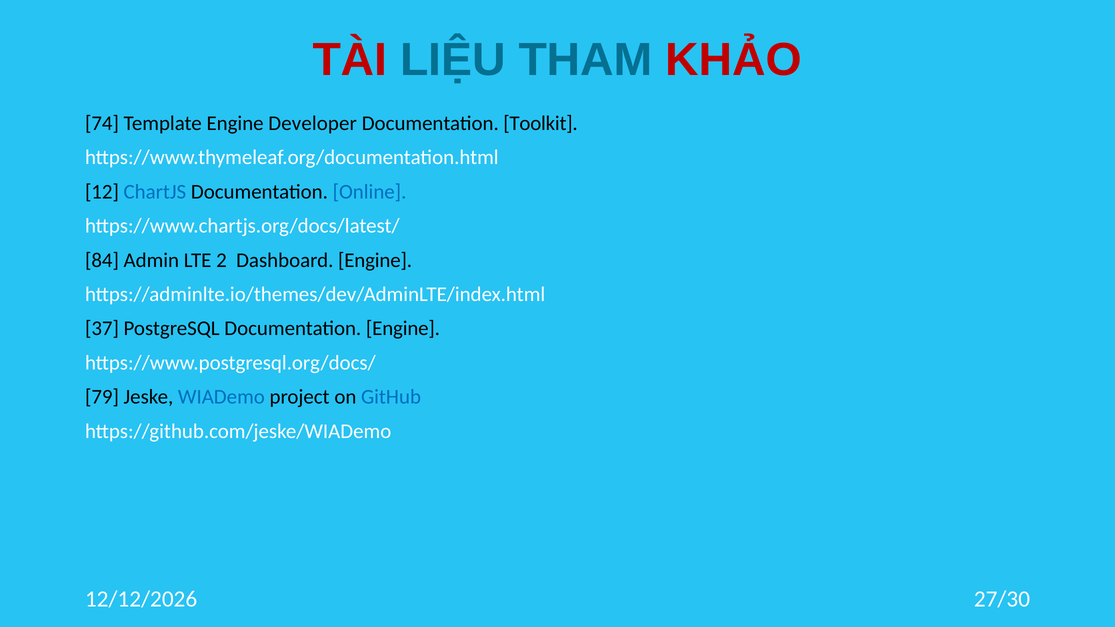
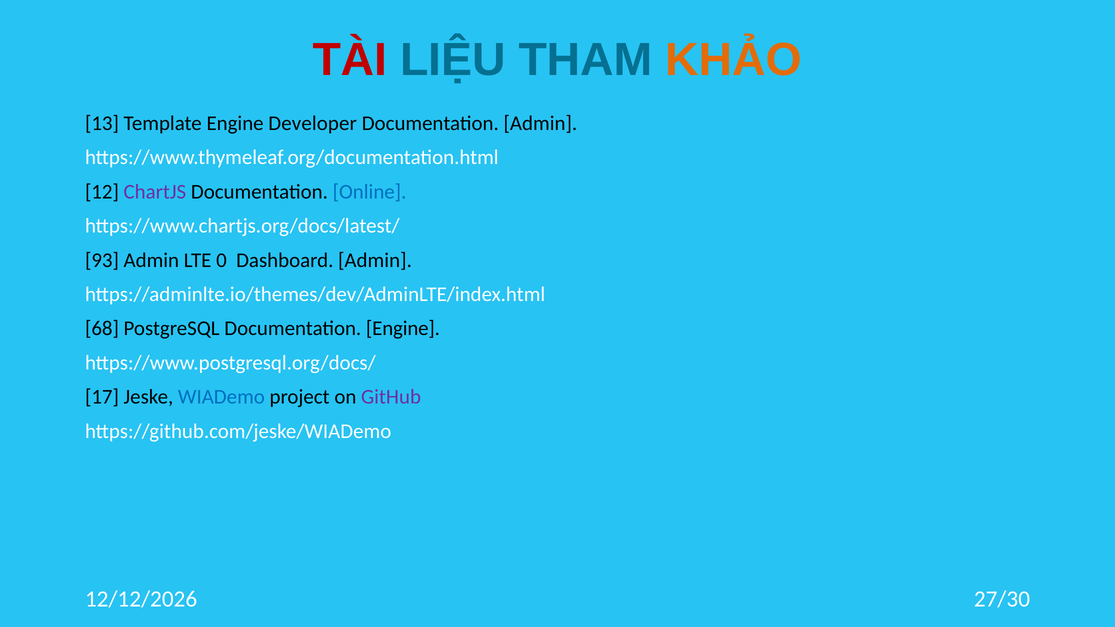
KHẢO colour: red -> orange (734, 60)
74: 74 -> 13 (102, 123)
Documentation Toolkit: Toolkit -> Admin (540, 123)
ChartJS colour: blue -> purple (155, 192)
84: 84 -> 93 (102, 260)
2: 2 -> 0 (221, 260)
Dashboard Engine: Engine -> Admin (375, 260)
37: 37 -> 68 (102, 329)
79: 79 -> 17 (102, 397)
GitHub colour: blue -> purple (391, 397)
